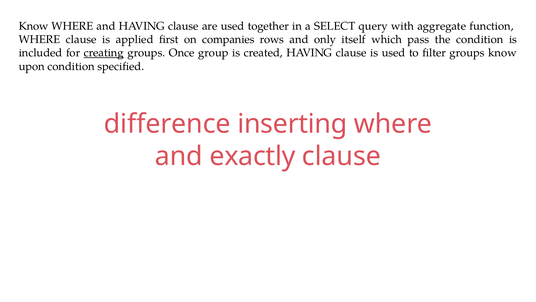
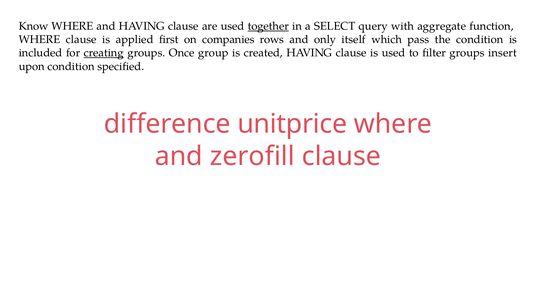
together underline: none -> present (268, 26)
groups know: know -> insert (503, 53)
inserting: inserting -> unitprice (292, 124)
exactly: exactly -> zerofill (252, 156)
